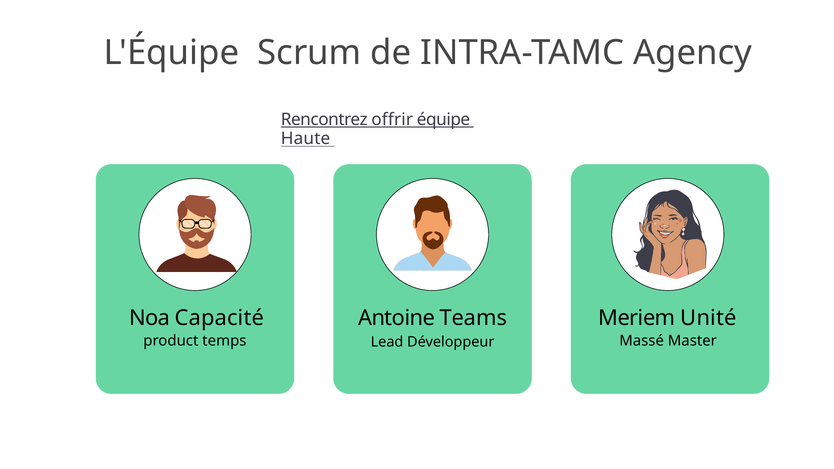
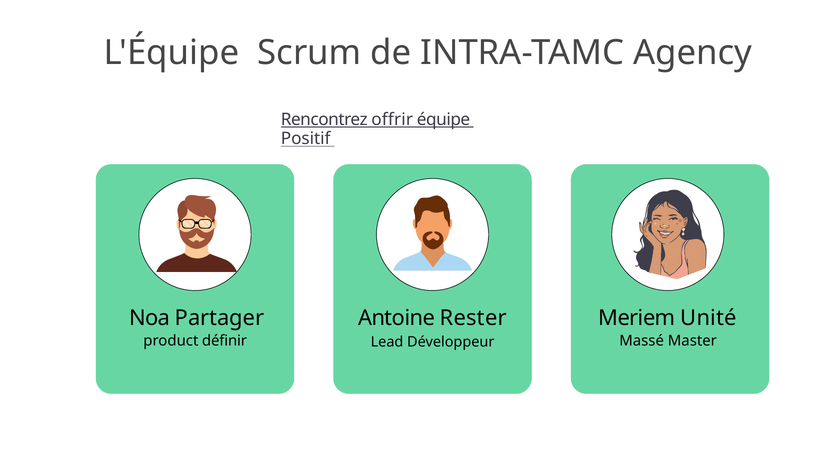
Haute: Haute -> Positif (306, 138)
Capacité: Capacité -> Partager (220, 318)
Teams: Teams -> Rester (473, 318)
temps: temps -> définir (224, 341)
